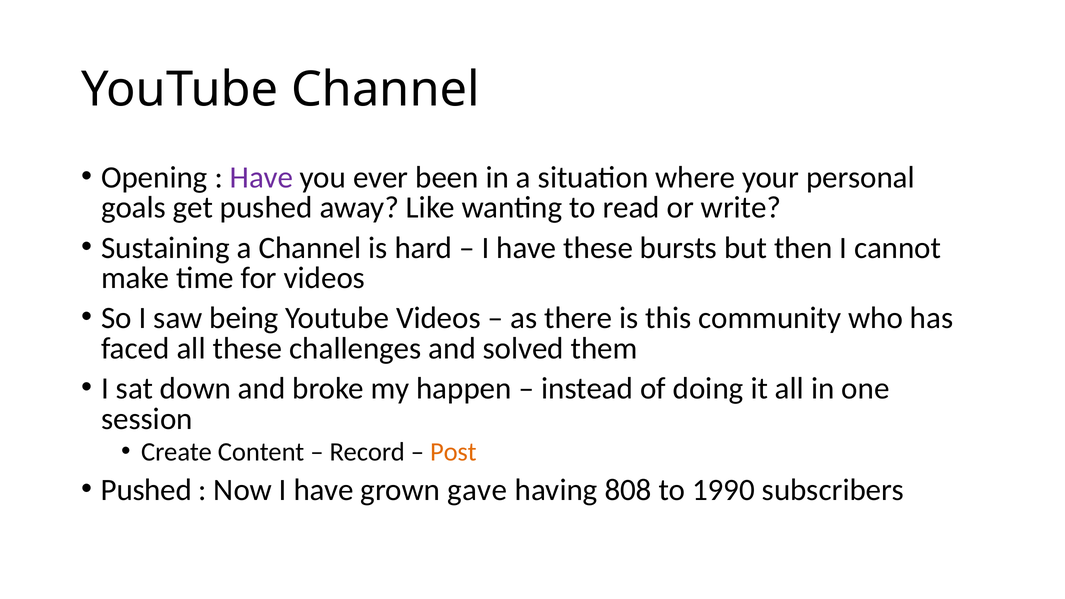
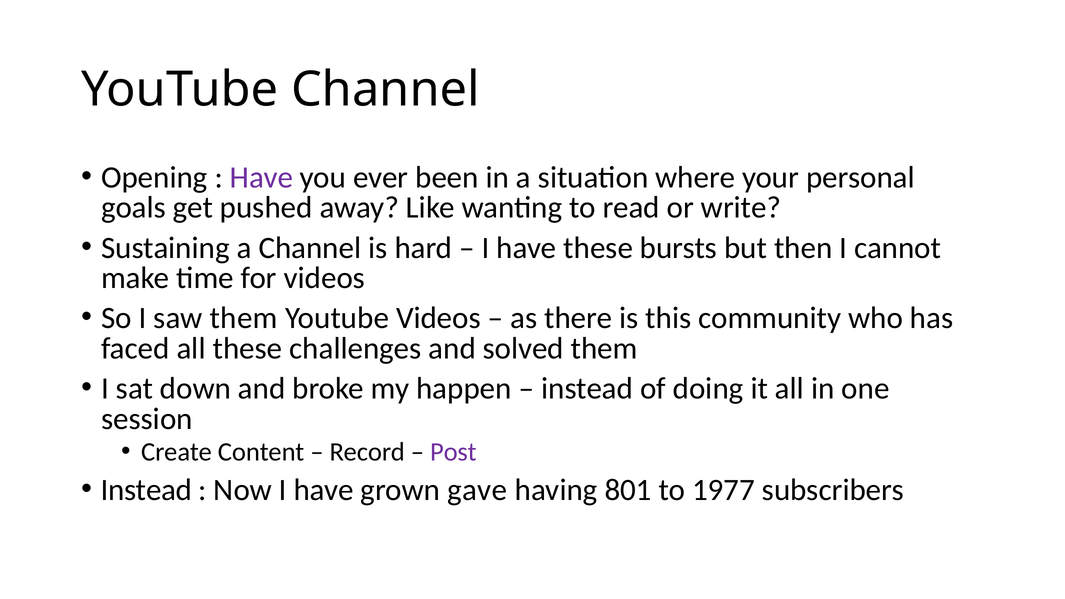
saw being: being -> them (244, 318)
Post colour: orange -> purple (453, 452)
Pushed: Pushed -> Instead (146, 490)
808: 808 -> 801 (628, 490)
1990: 1990 -> 1977 (723, 490)
